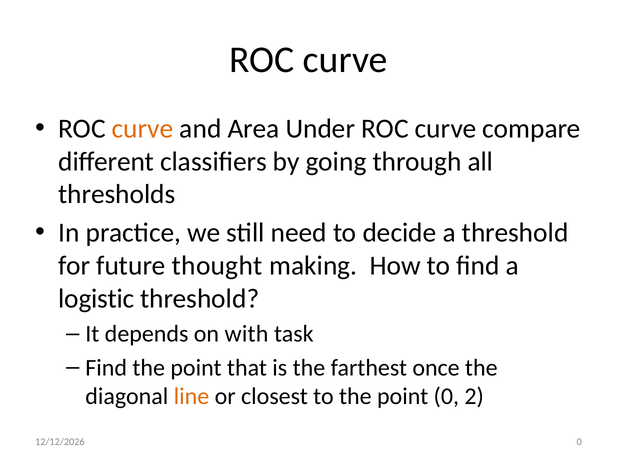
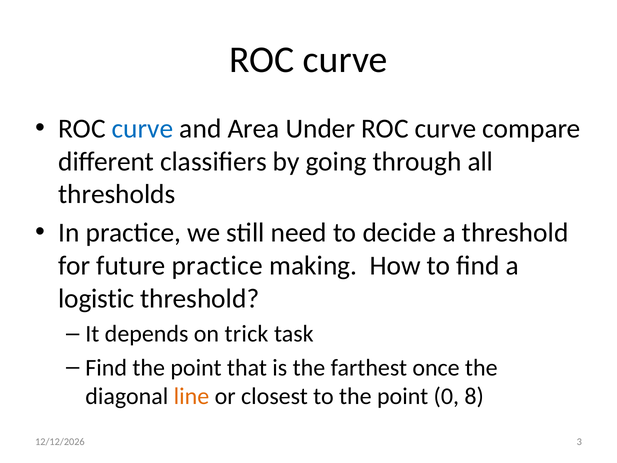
curve colour: orange -> blue (143, 128)
future thought: thought -> practice (217, 265)
with: with -> trick (246, 334)
2: 2 -> 8 (474, 396)
0: 0 -> 3 (579, 442)
